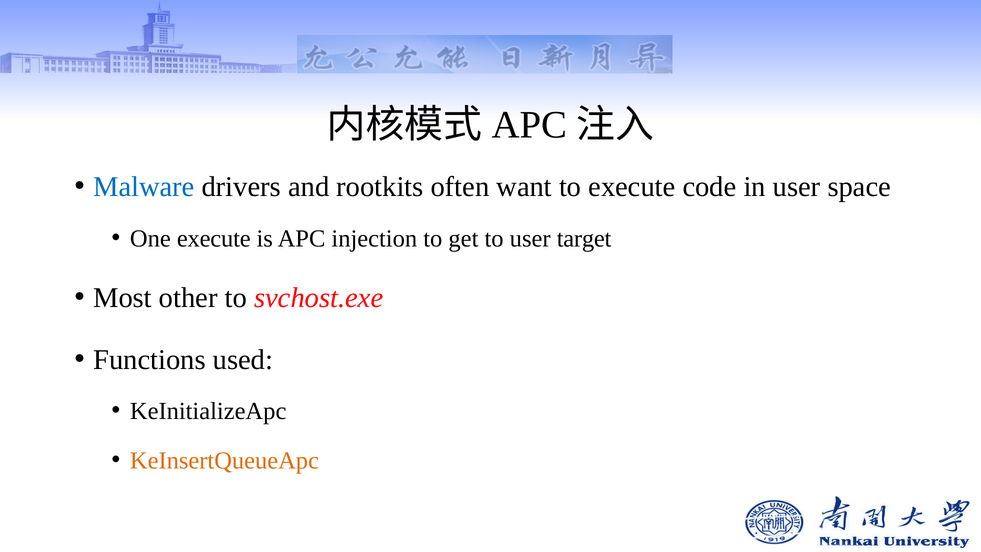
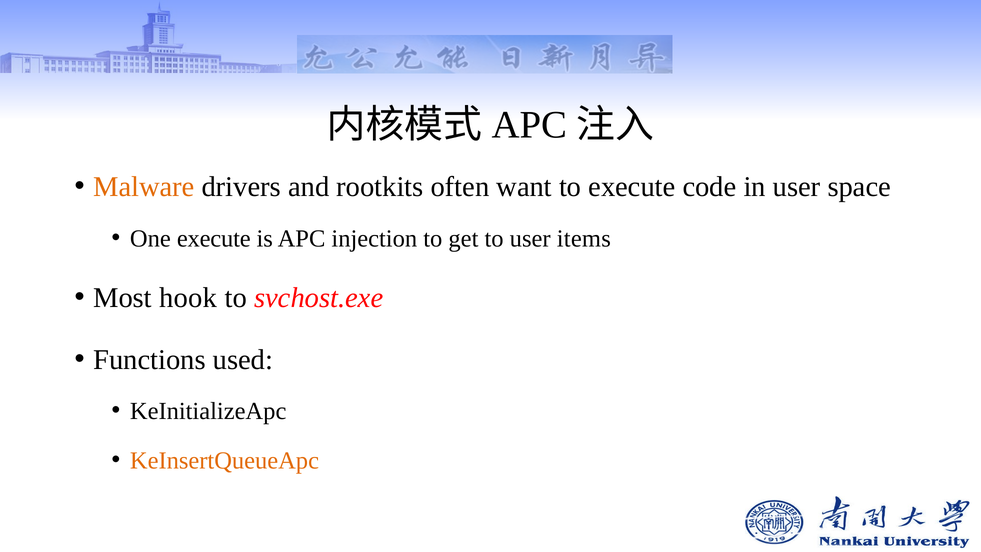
Malware colour: blue -> orange (144, 187)
target: target -> items (584, 238)
other: other -> hook (188, 298)
